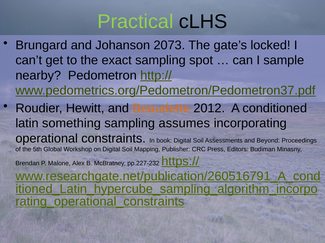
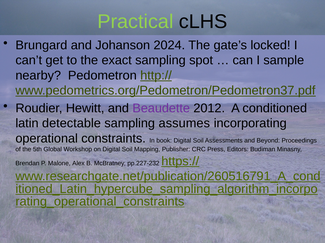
2073: 2073 -> 2024 (169, 45)
Beaudette colour: orange -> purple (161, 109)
something: something -> detectable (71, 124)
